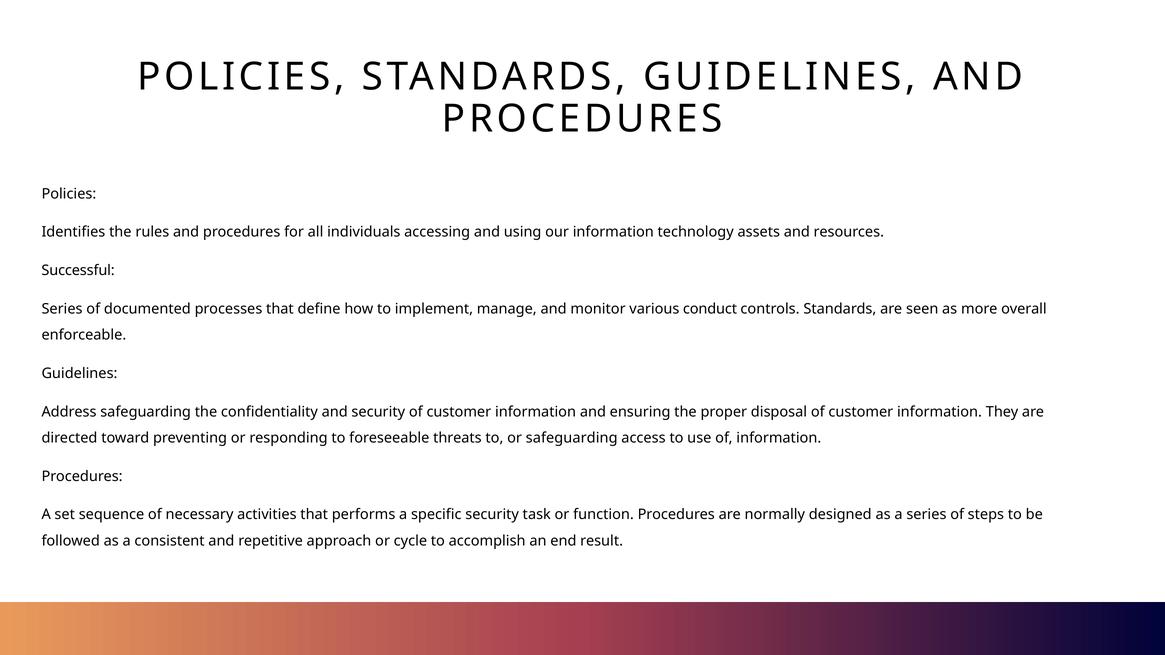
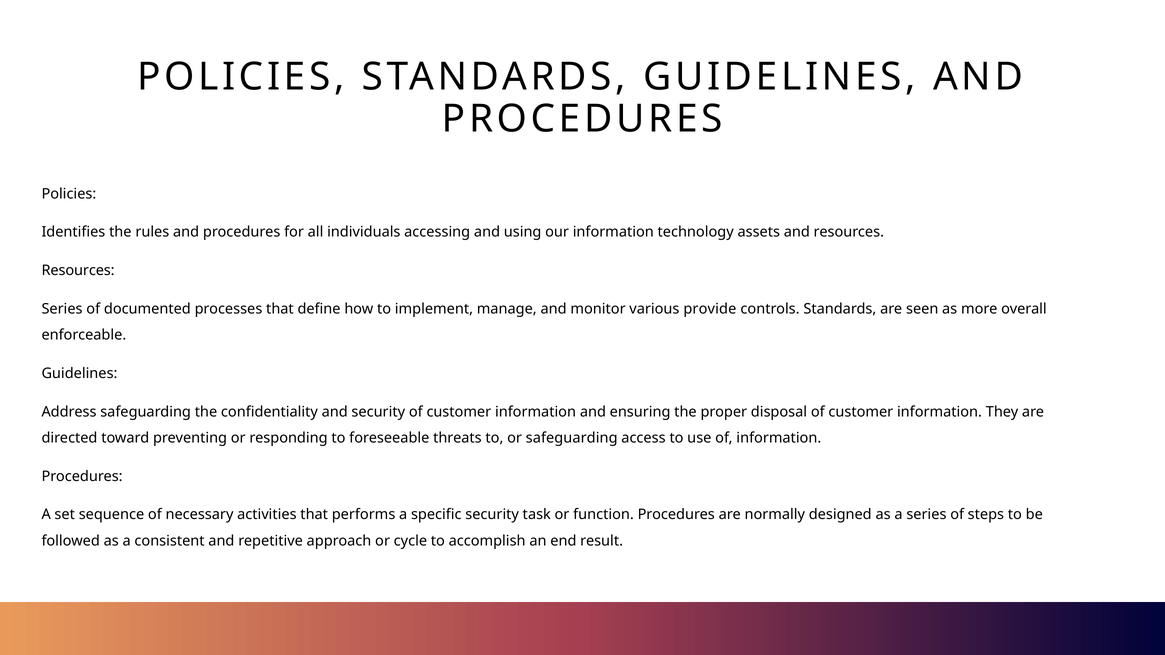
Successful: Successful -> Resources (78, 271)
conduct: conduct -> provide (710, 309)
